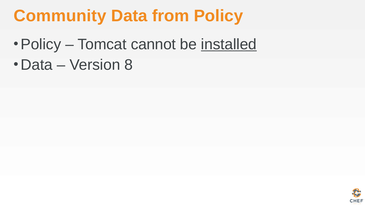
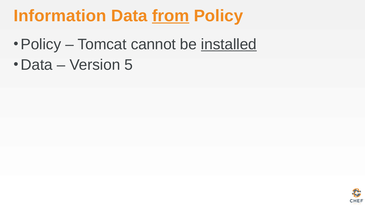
Community: Community -> Information (60, 16)
from underline: none -> present (171, 16)
8: 8 -> 5 (129, 65)
